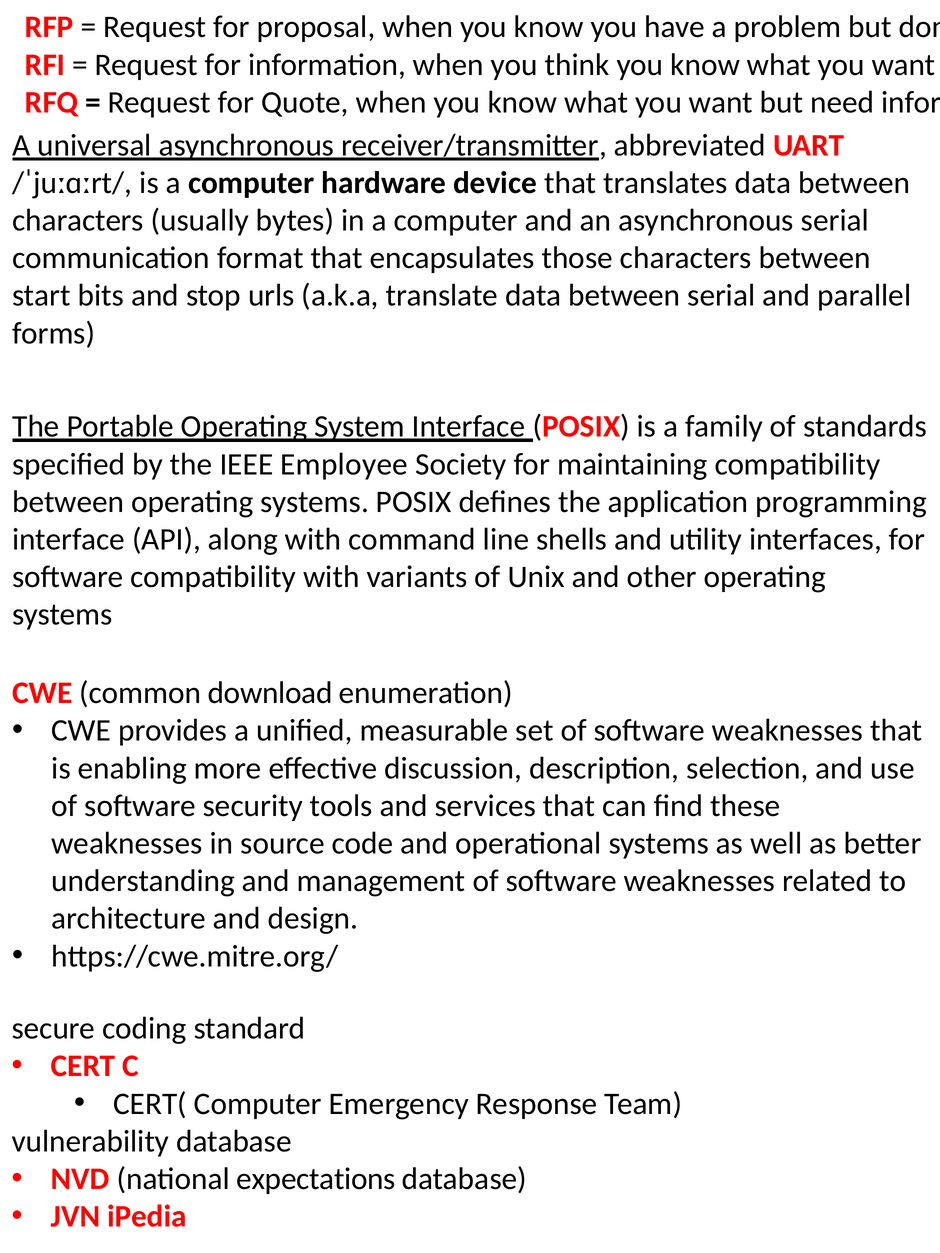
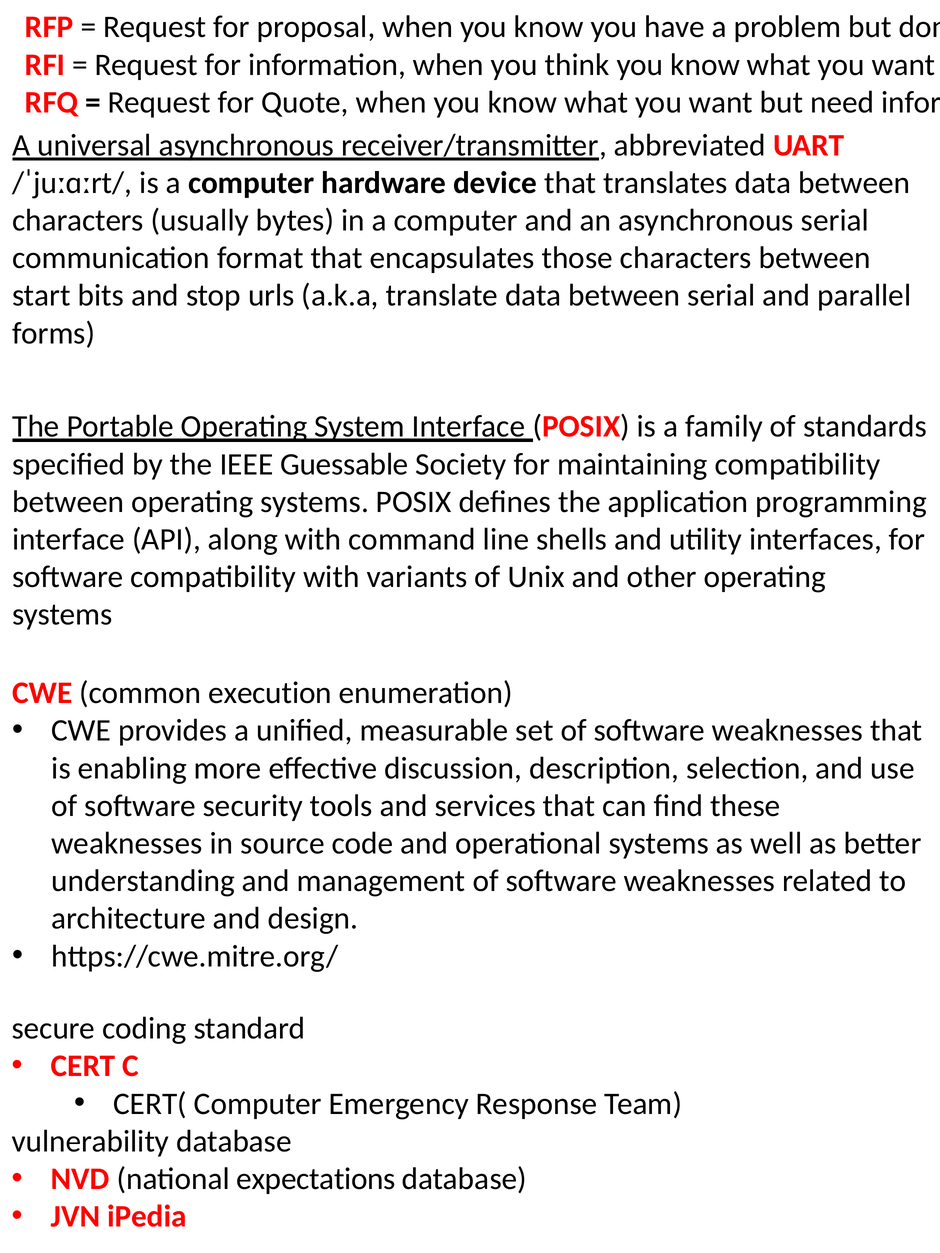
Employee: Employee -> Guessable (344, 464)
download: download -> execution (270, 693)
